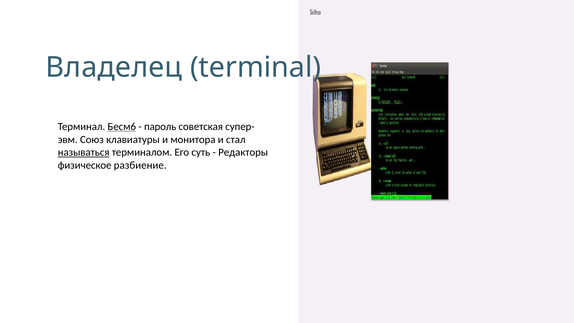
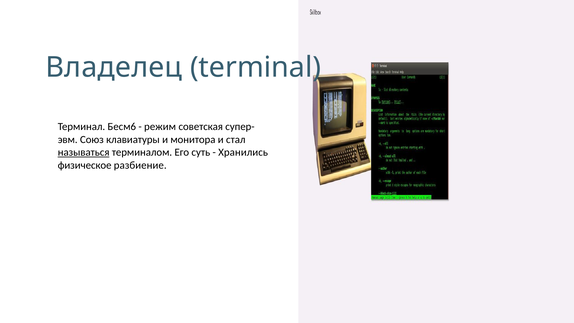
Бесм6 underline: present -> none (122, 126)
пароль: пароль -> режим (160, 126)
Редакторы: Редакторы -> Хранились (243, 152)
